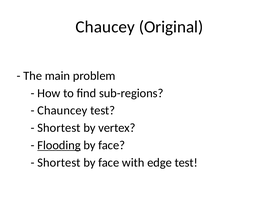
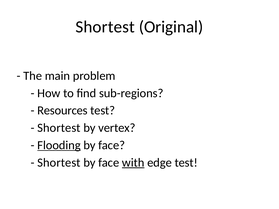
Chaucey: Chaucey -> Shortest (105, 27)
Chauncey: Chauncey -> Resources (62, 111)
with underline: none -> present (133, 163)
